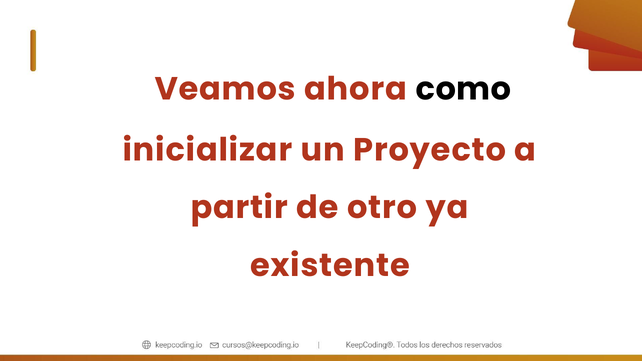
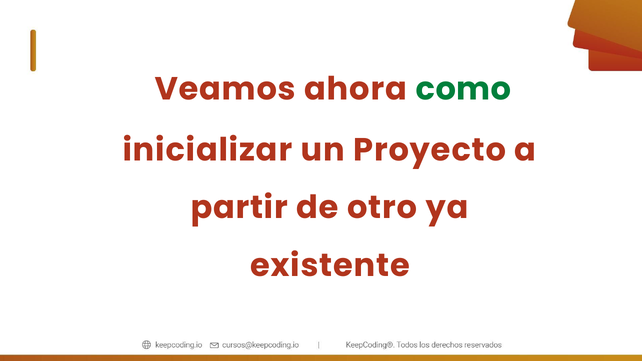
como colour: black -> green (463, 89)
